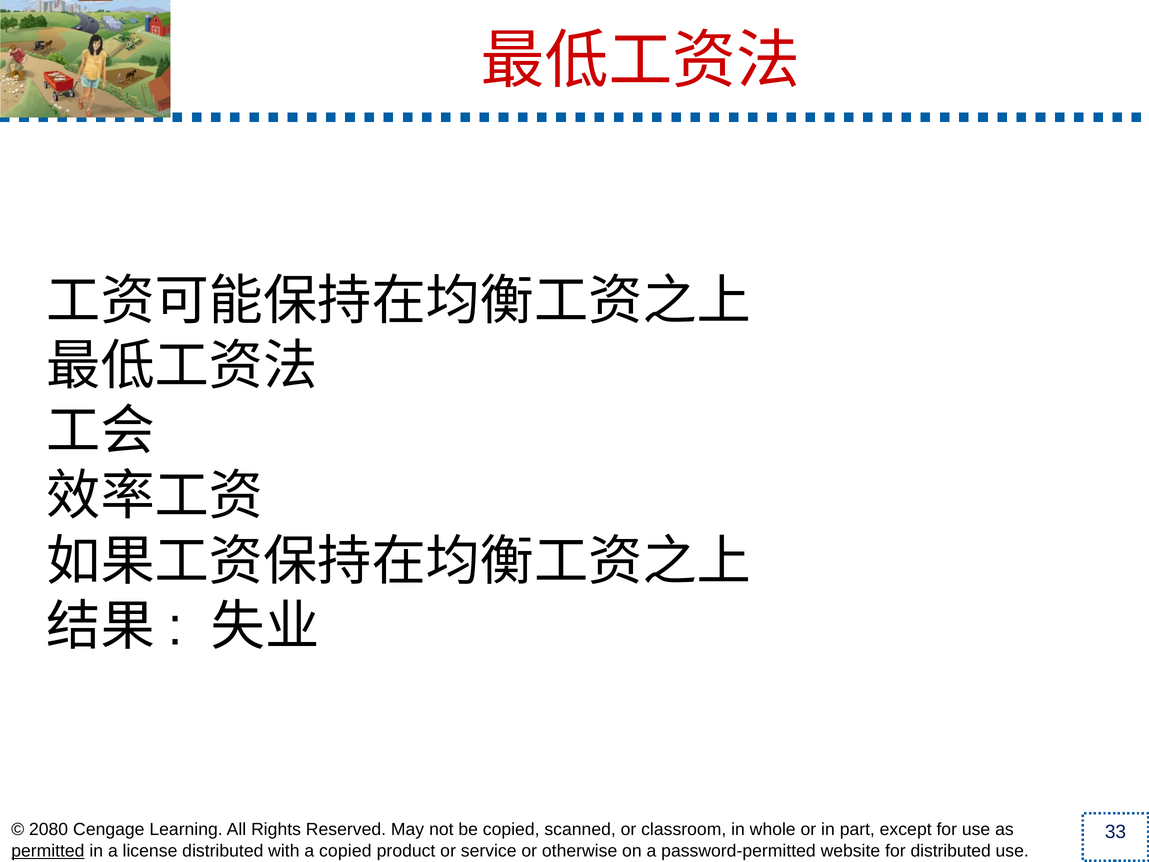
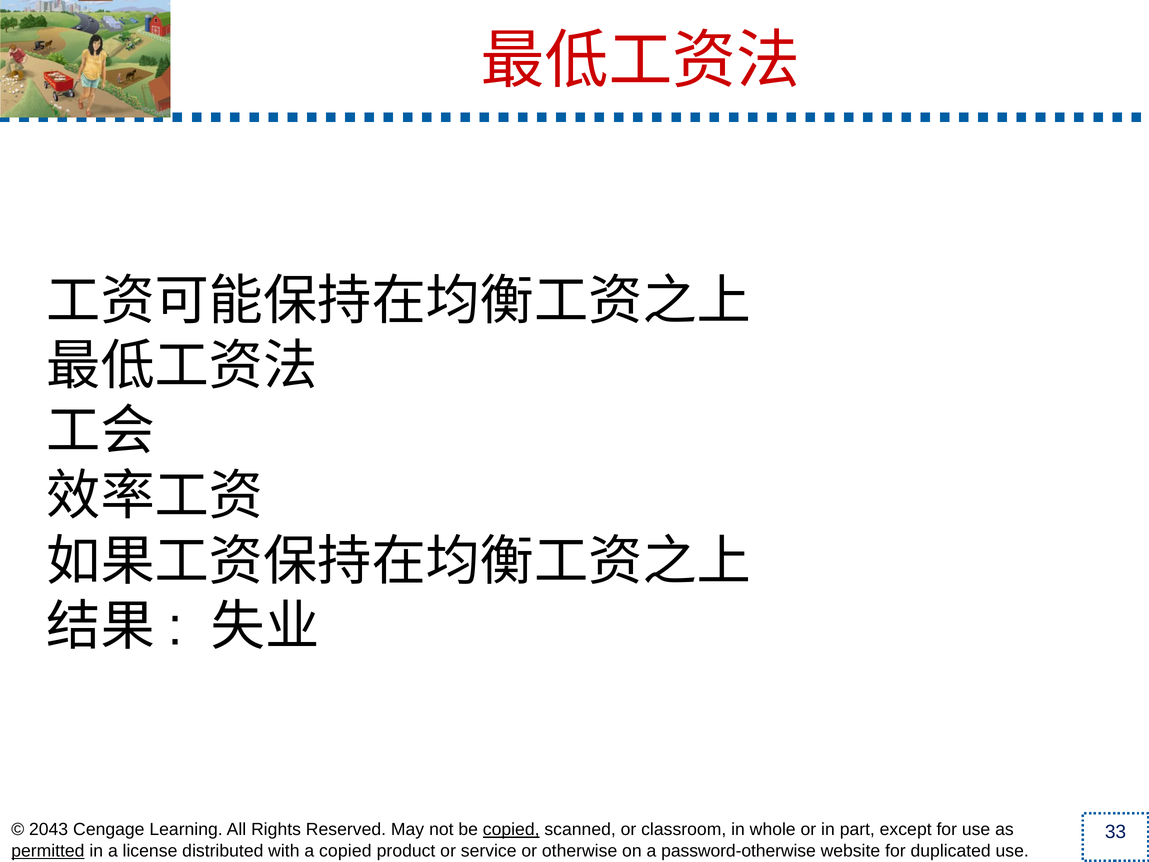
2080: 2080 -> 2043 (49, 829)
copied underline: none -> present (511, 829)
password-permitted: password-permitted -> password-otherwise (739, 851)
for distributed: distributed -> duplicated (951, 851)
